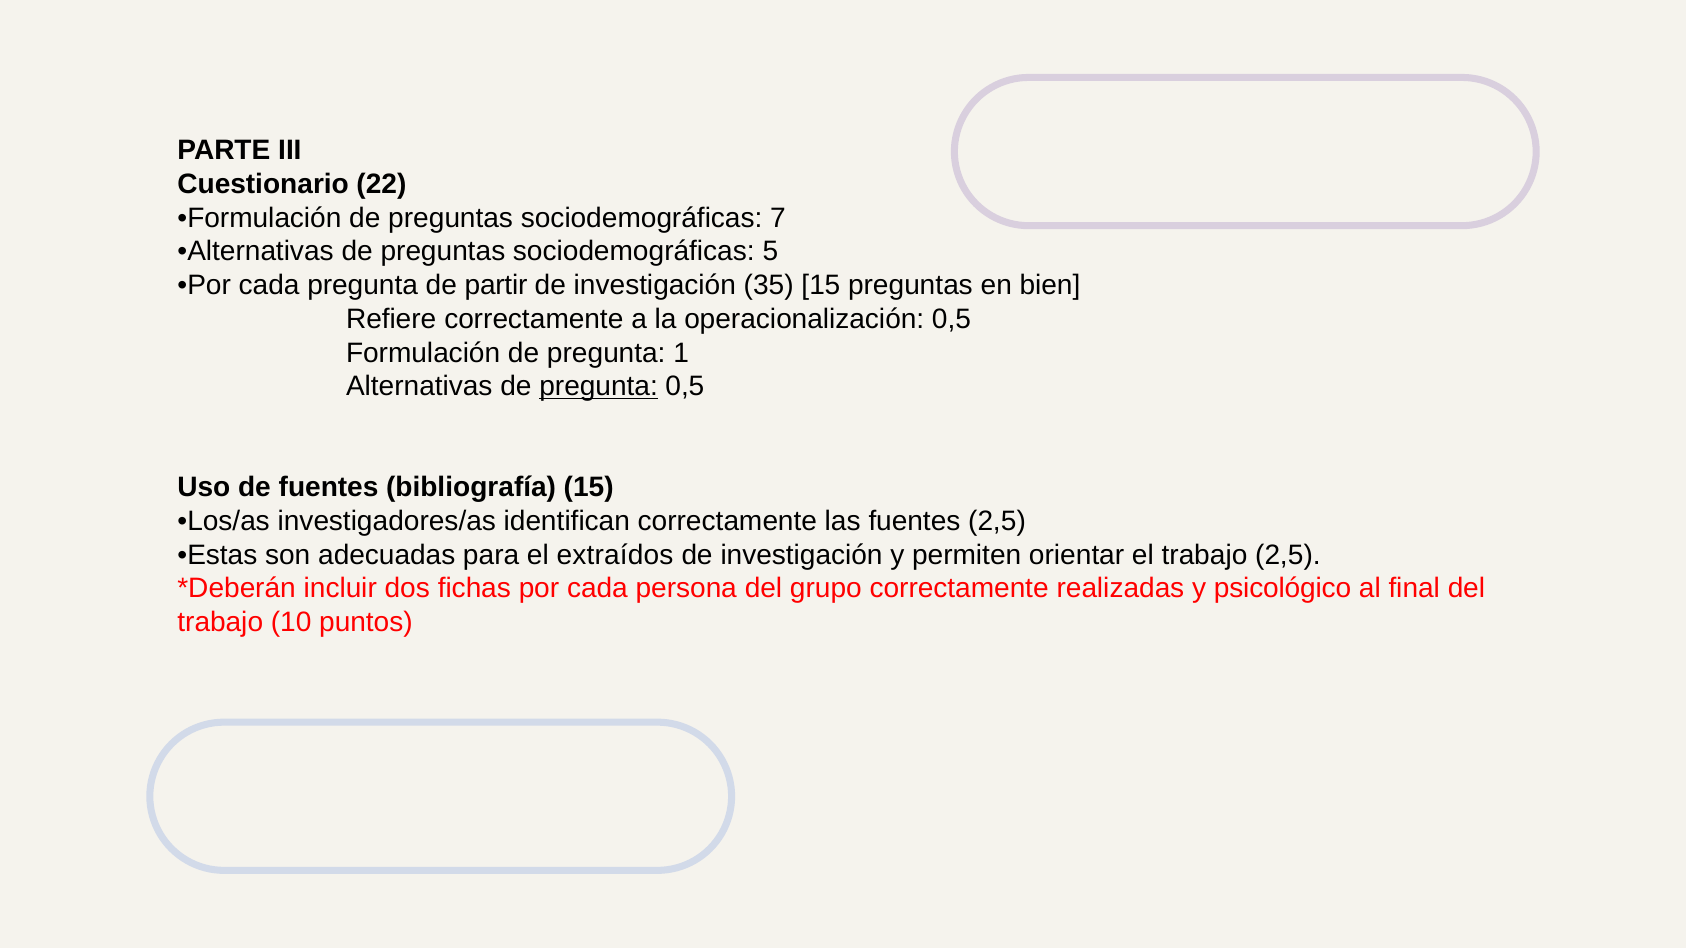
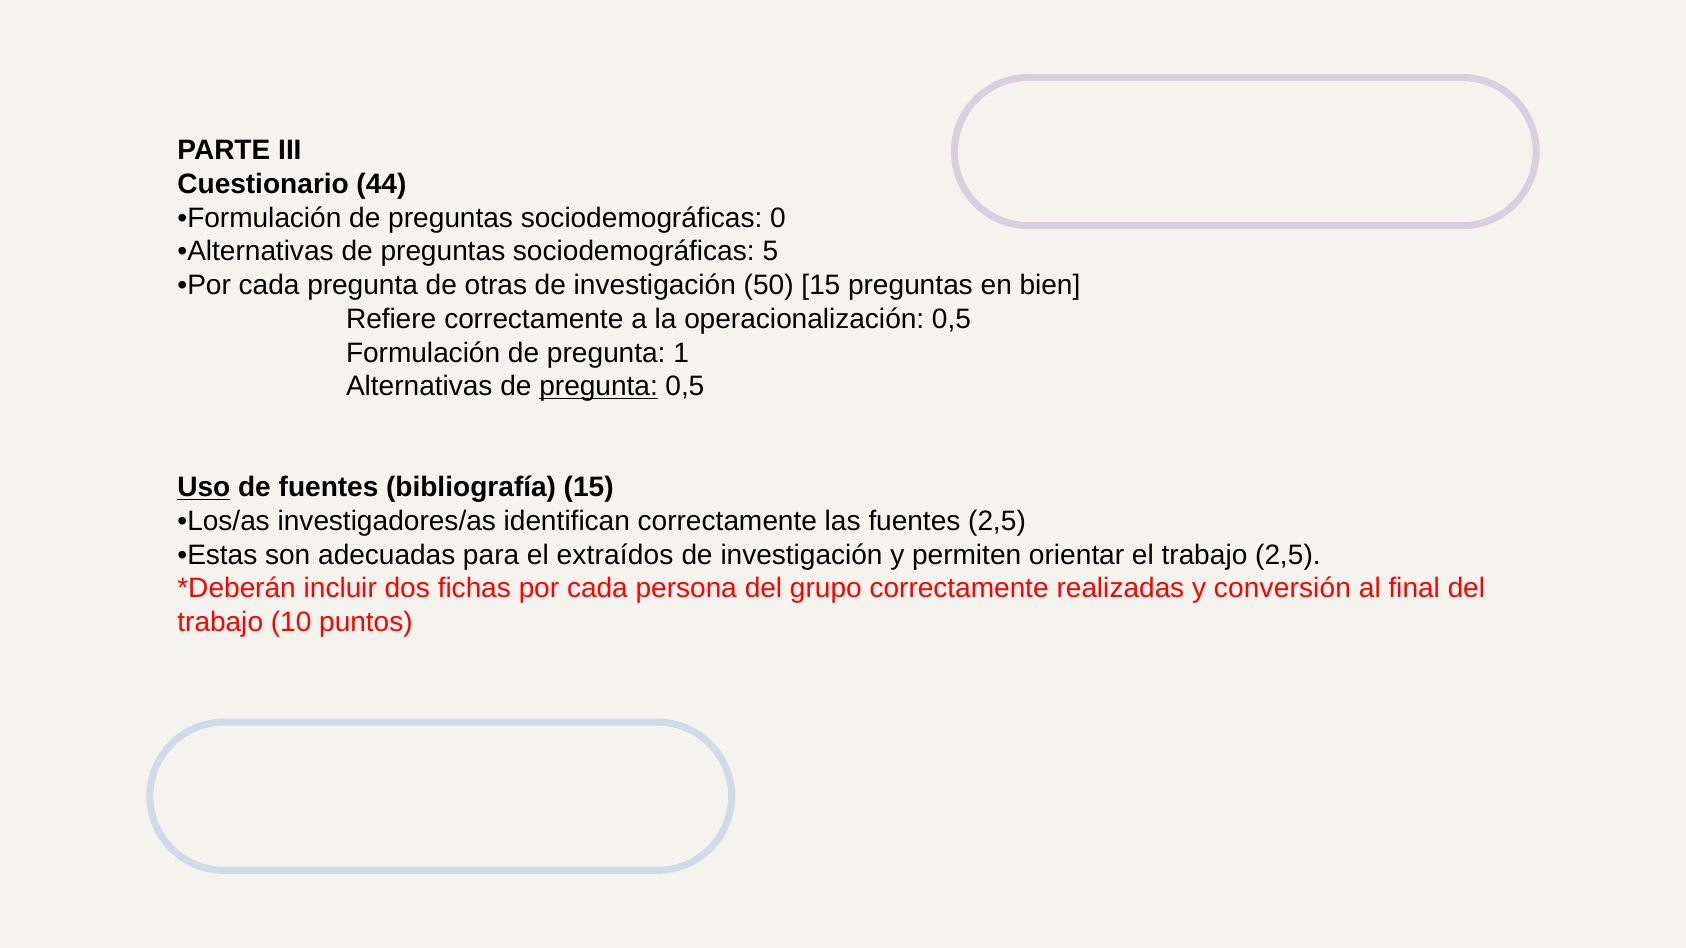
22: 22 -> 44 (381, 184)
7: 7 -> 0 (778, 218)
partir: partir -> otras (496, 285)
35: 35 -> 50 (769, 285)
Uso underline: none -> present (204, 488)
psicológico: psicológico -> conversión (1282, 589)
